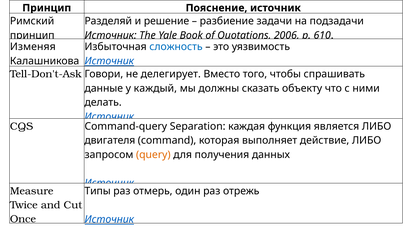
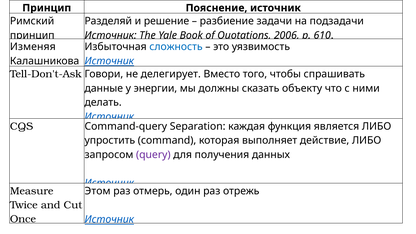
каждый: каждый -> энергии (155, 88)
двигателя: двигателя -> упростить (110, 141)
query colour: orange -> purple (153, 155)
Типы: Типы -> Этом (98, 191)
